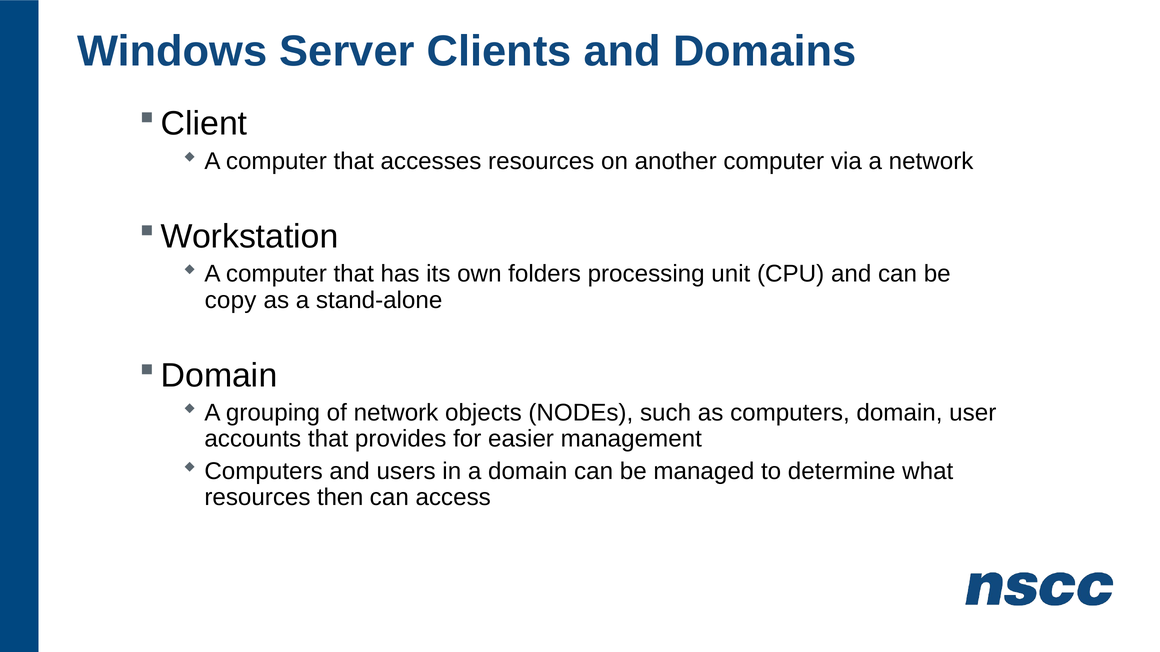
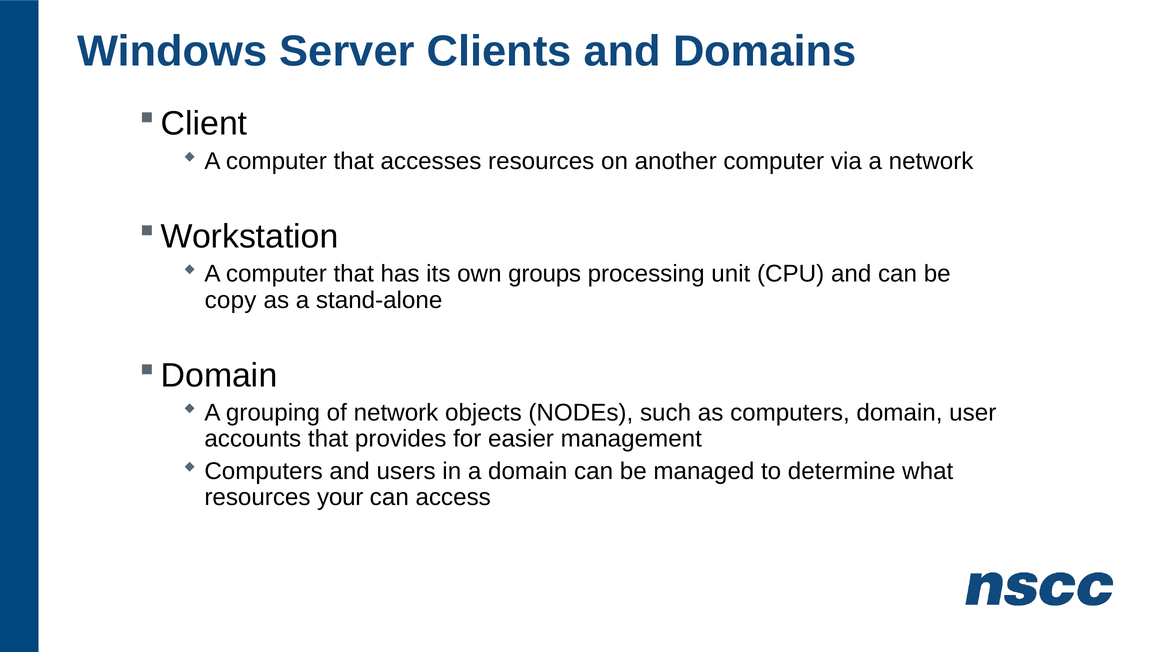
folders: folders -> groups (545, 274)
then: then -> your (340, 498)
